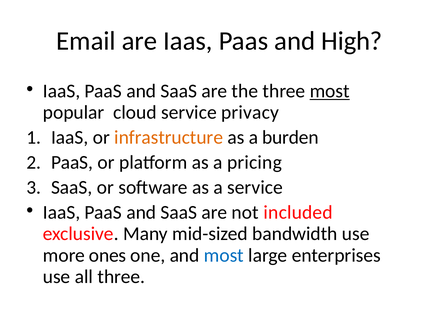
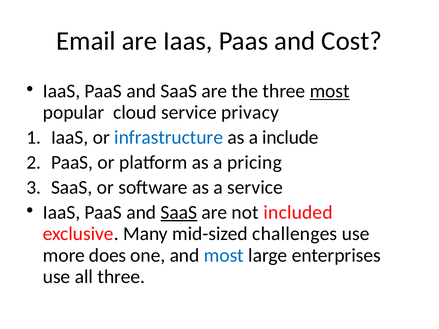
High: High -> Cost (352, 41)
infrastructure colour: orange -> blue (169, 138)
burden: burden -> include (290, 138)
SaaS underline: none -> present (179, 213)
bandwidth: bandwidth -> challenges (295, 234)
ones: ones -> does (108, 255)
